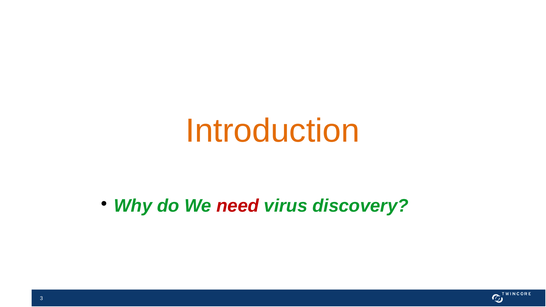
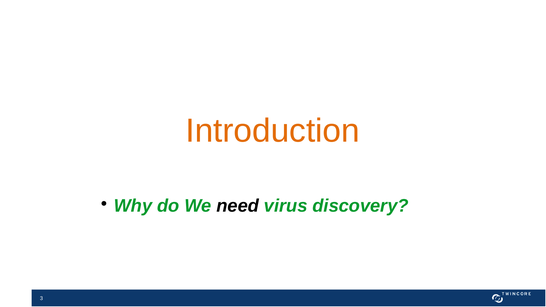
need colour: red -> black (238, 206)
